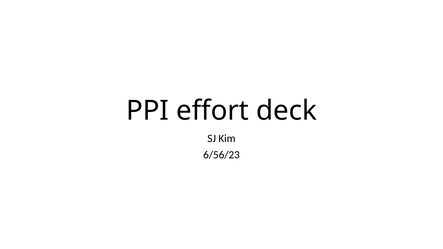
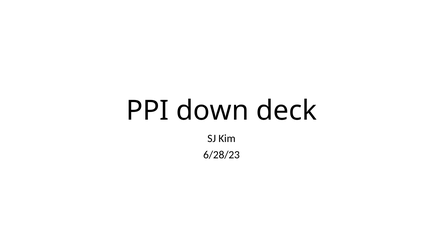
effort: effort -> down (213, 111)
6/56/23: 6/56/23 -> 6/28/23 (221, 155)
